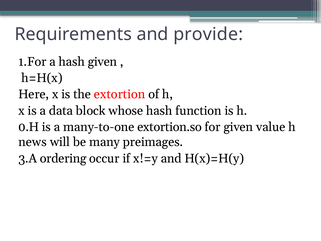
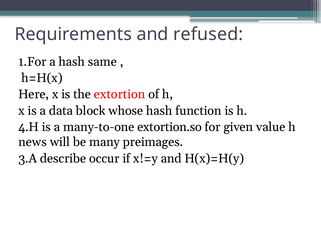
provide: provide -> refused (208, 34)
hash given: given -> same (102, 62)
0.H: 0.H -> 4.H (29, 127)
ordering: ordering -> describe (63, 158)
